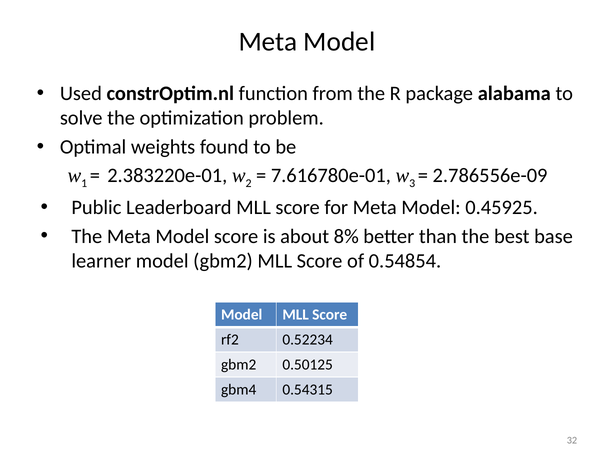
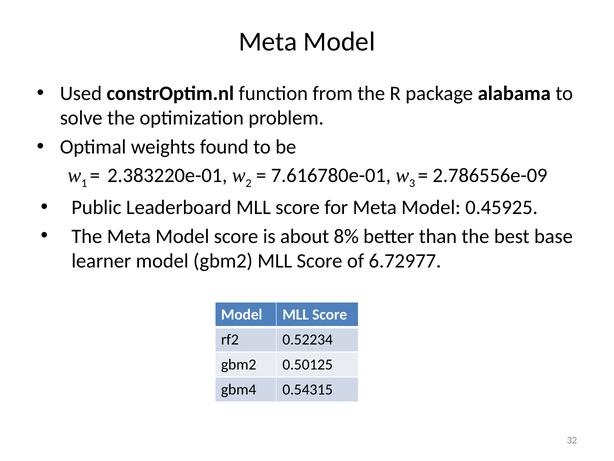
0.54854: 0.54854 -> 6.72977 (405, 261)
